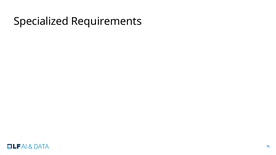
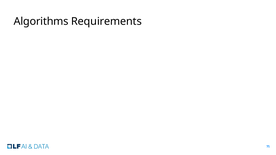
Specialized: Specialized -> Algorithms (41, 21)
